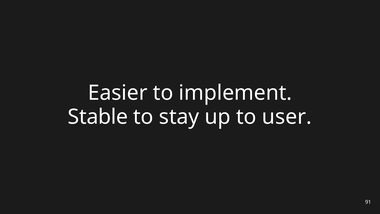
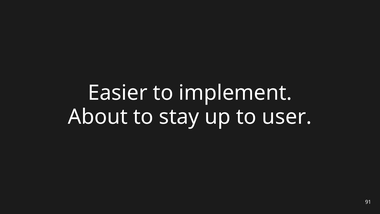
Stable: Stable -> About (98, 117)
